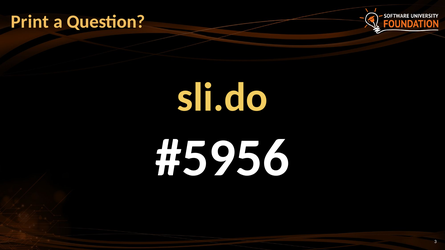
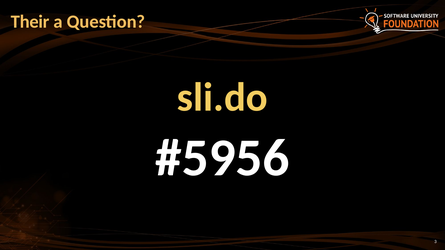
Print: Print -> Their (30, 22)
